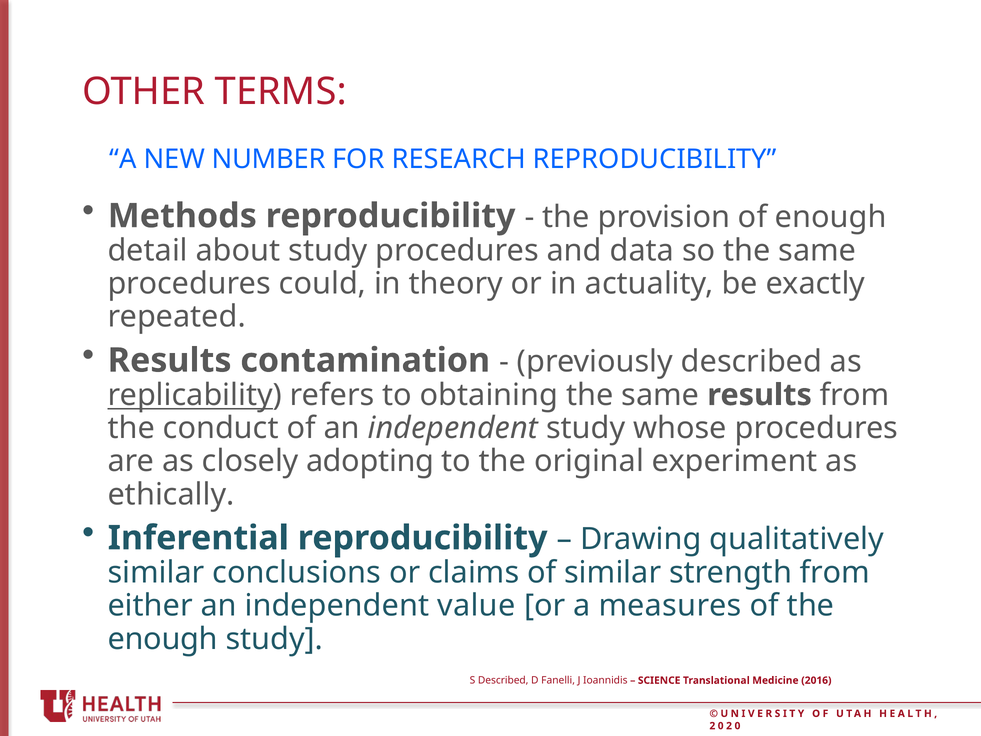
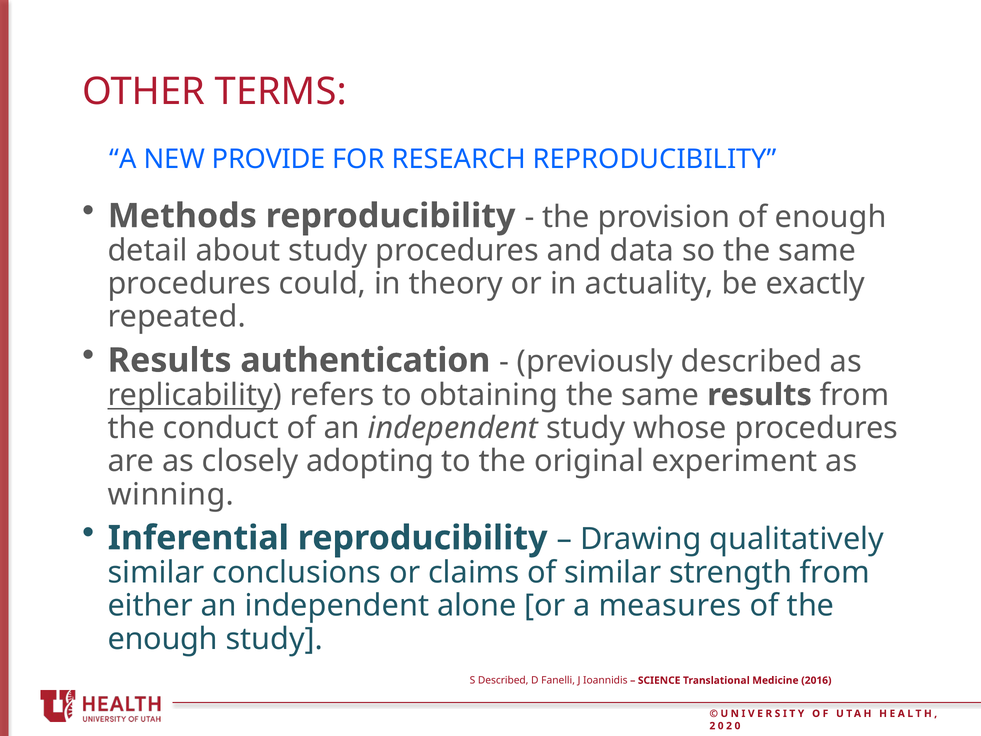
NUMBER: NUMBER -> PROVIDE (269, 159)
contamination: contamination -> authentication (365, 360)
ethically: ethically -> winning (171, 494)
value: value -> alone (477, 606)
